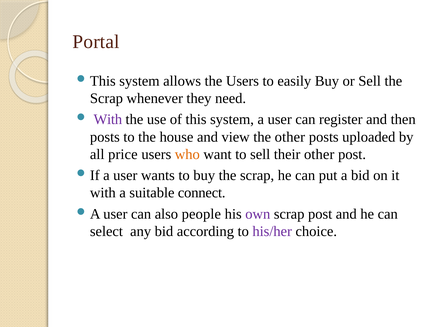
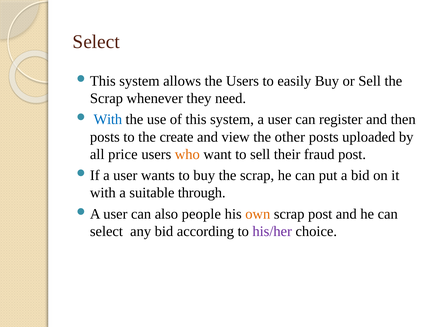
Portal: Portal -> Select (96, 42)
With colour: purple -> blue (108, 119)
house: house -> create (177, 137)
their other: other -> fraud (319, 154)
connect: connect -> through (202, 192)
own colour: purple -> orange (258, 213)
